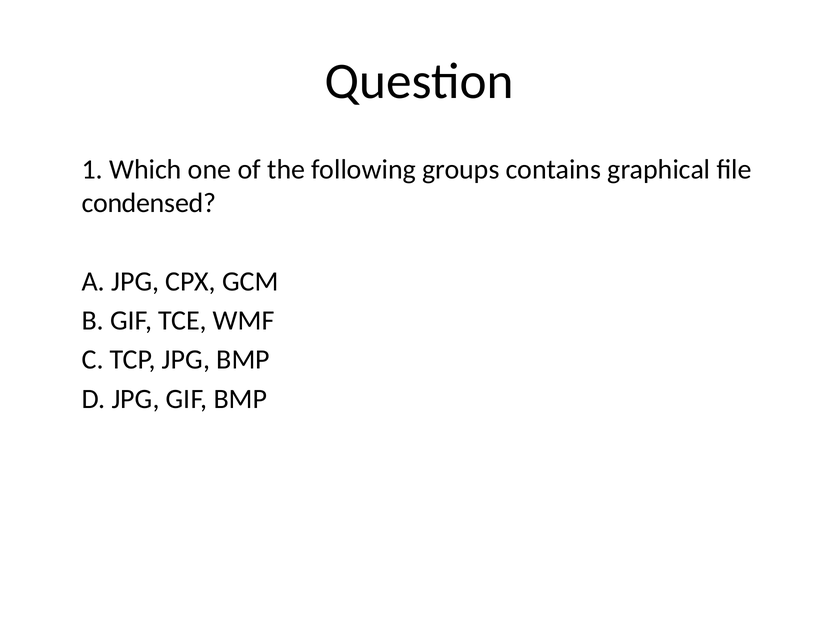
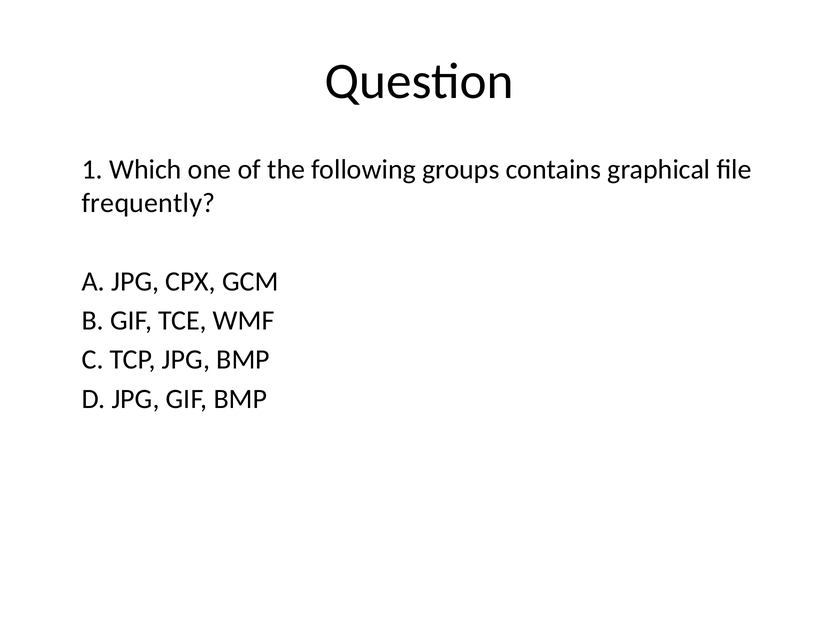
condensed: condensed -> frequently (149, 203)
